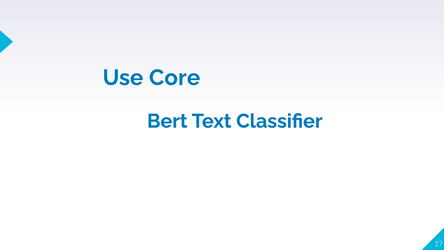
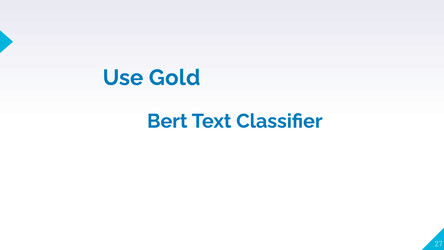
Core: Core -> Gold (175, 78)
